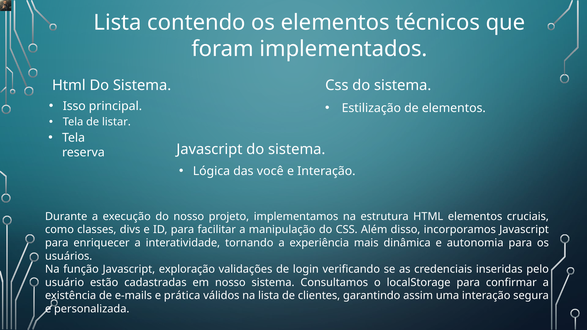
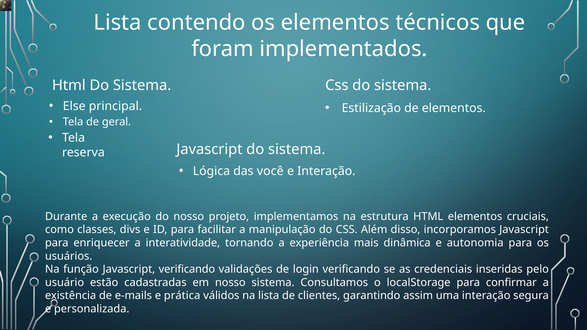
Isso: Isso -> Else (74, 106)
listar: listar -> geral (116, 122)
Javascript exploração: exploração -> verificando (187, 269)
